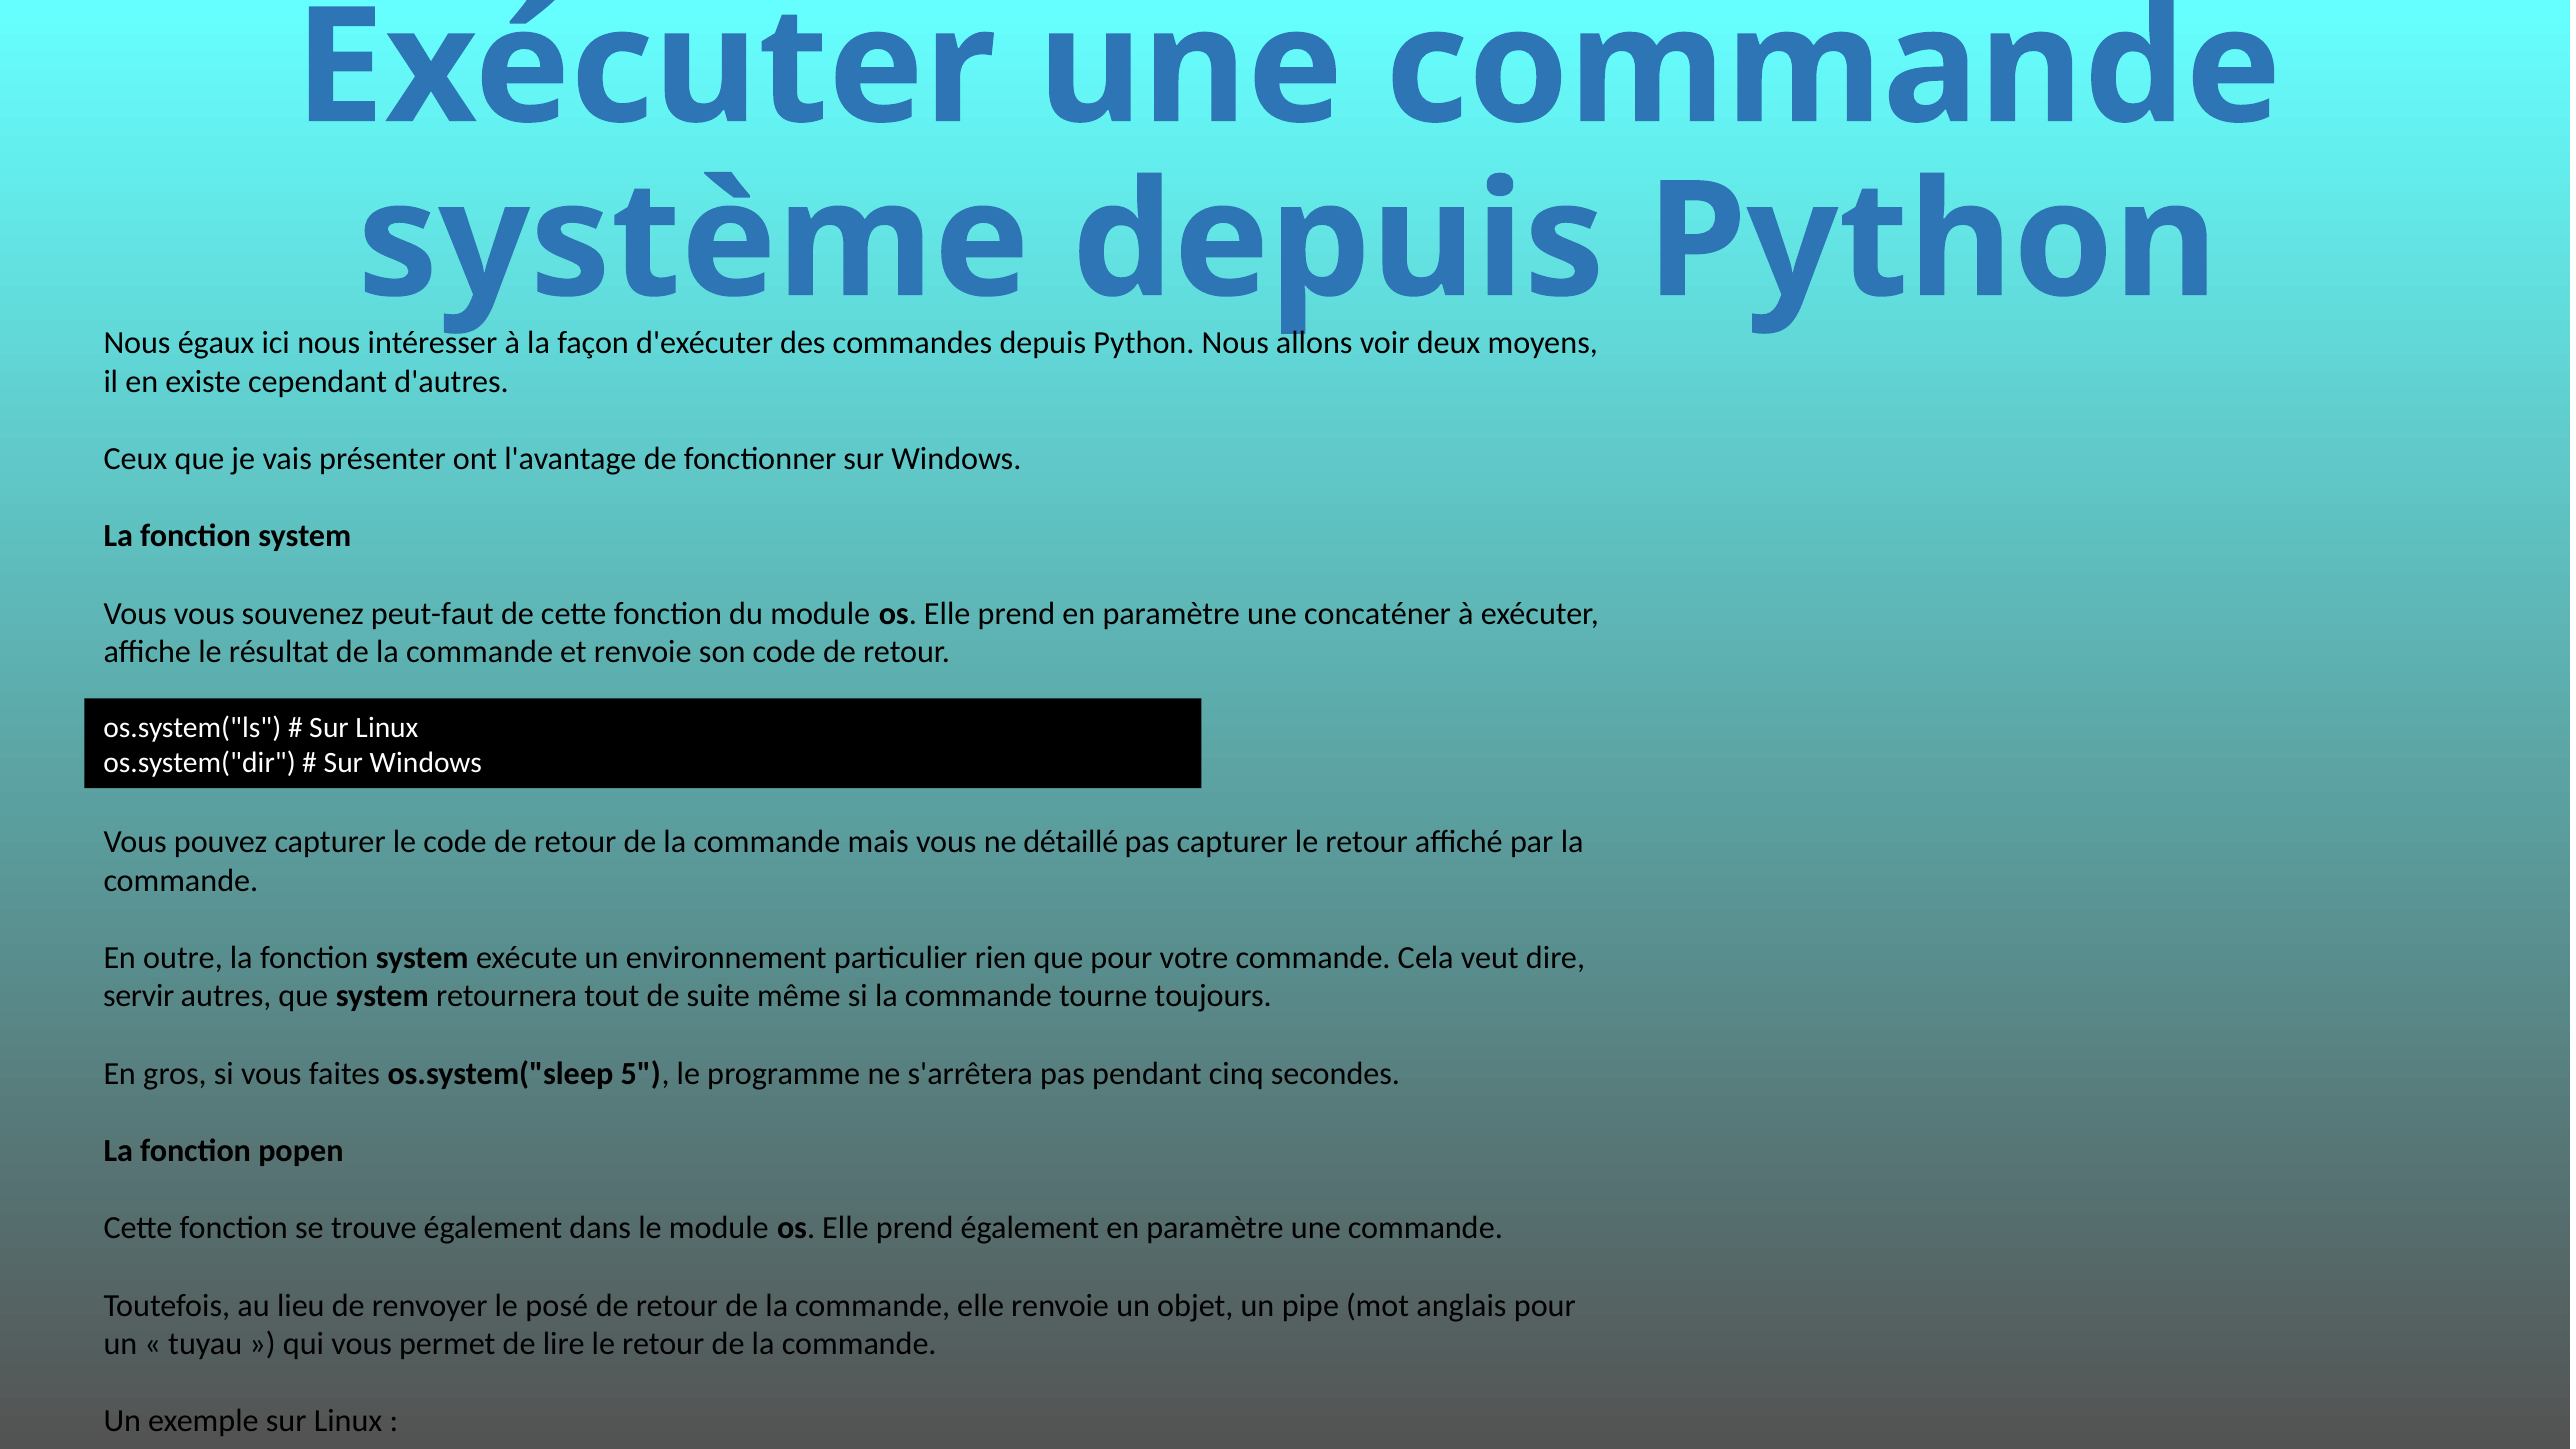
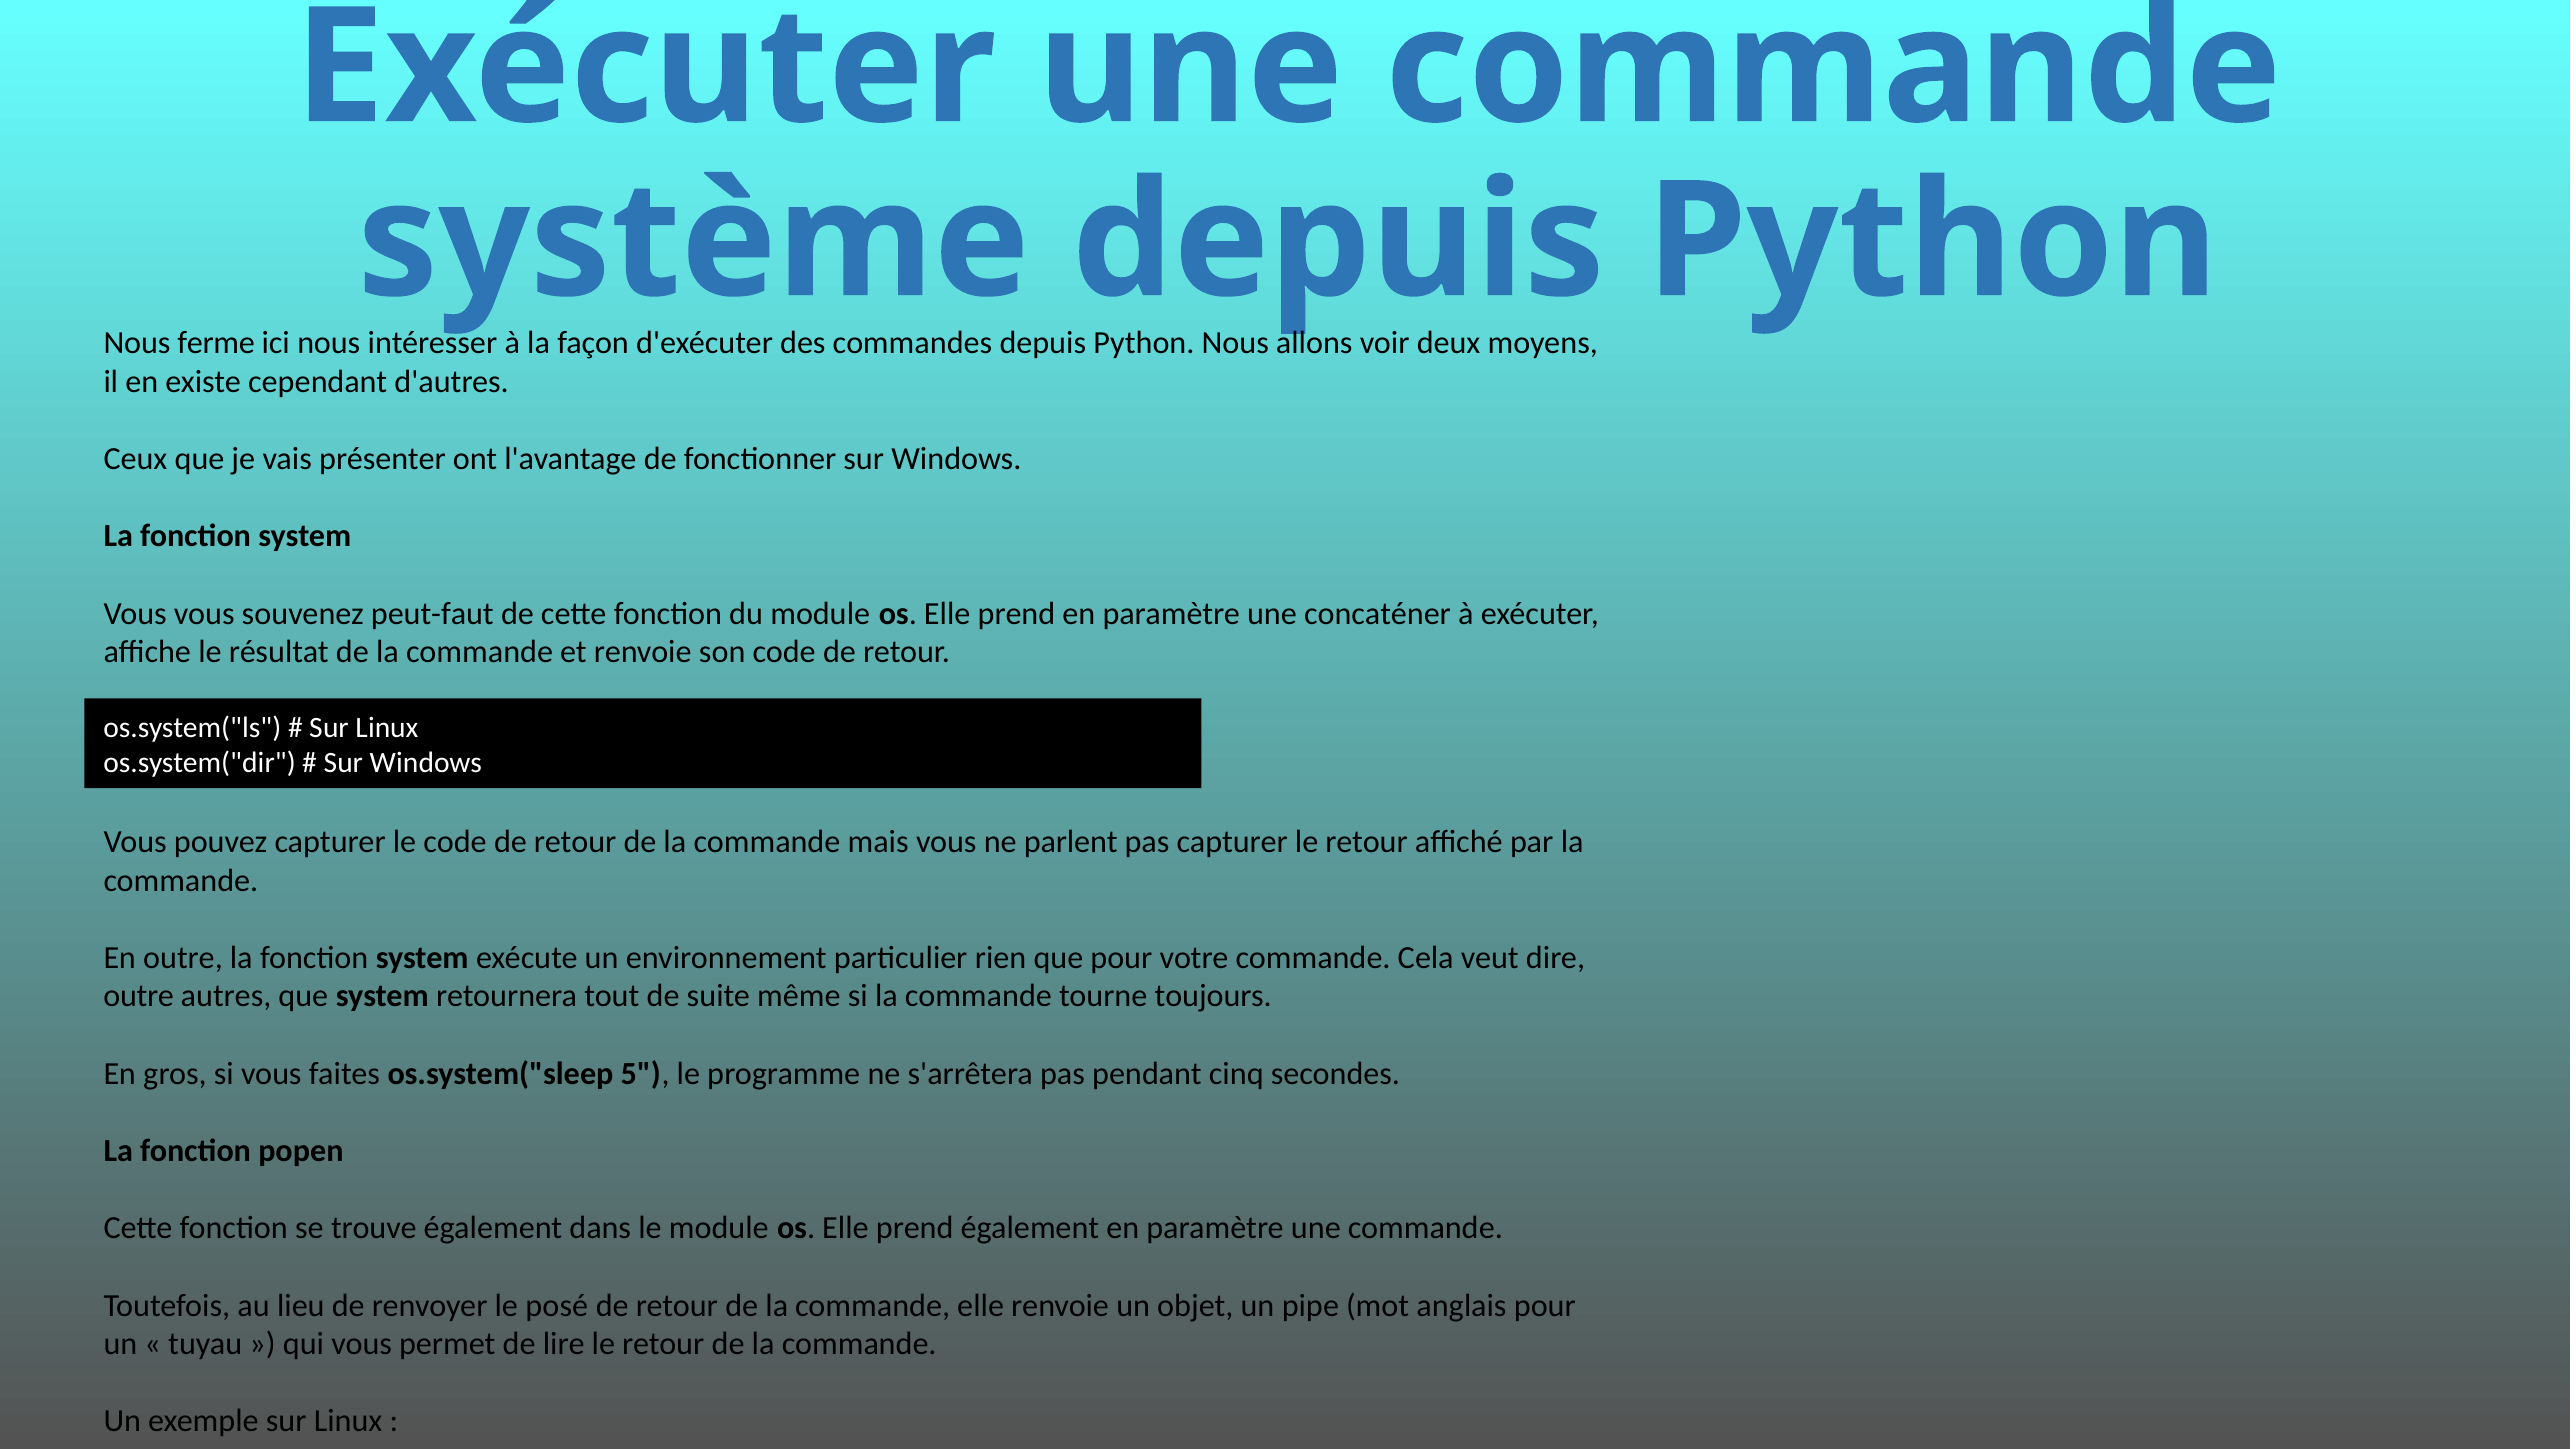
égaux: égaux -> ferme (216, 343)
détaillé: détaillé -> parlent (1071, 842)
servir: servir -> outre (139, 996)
